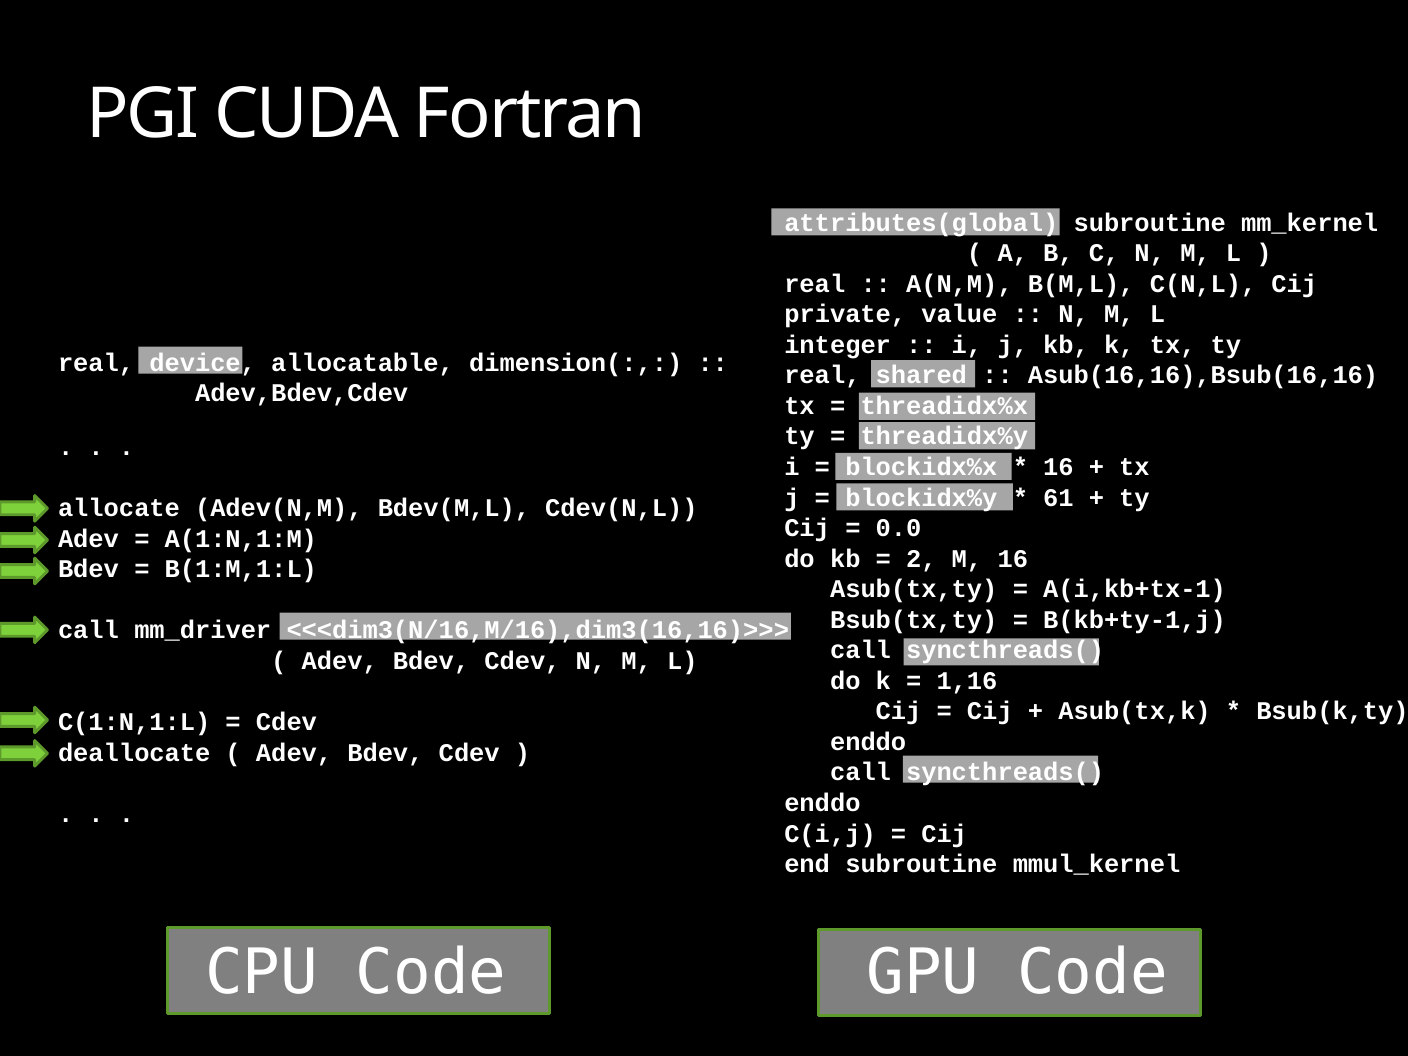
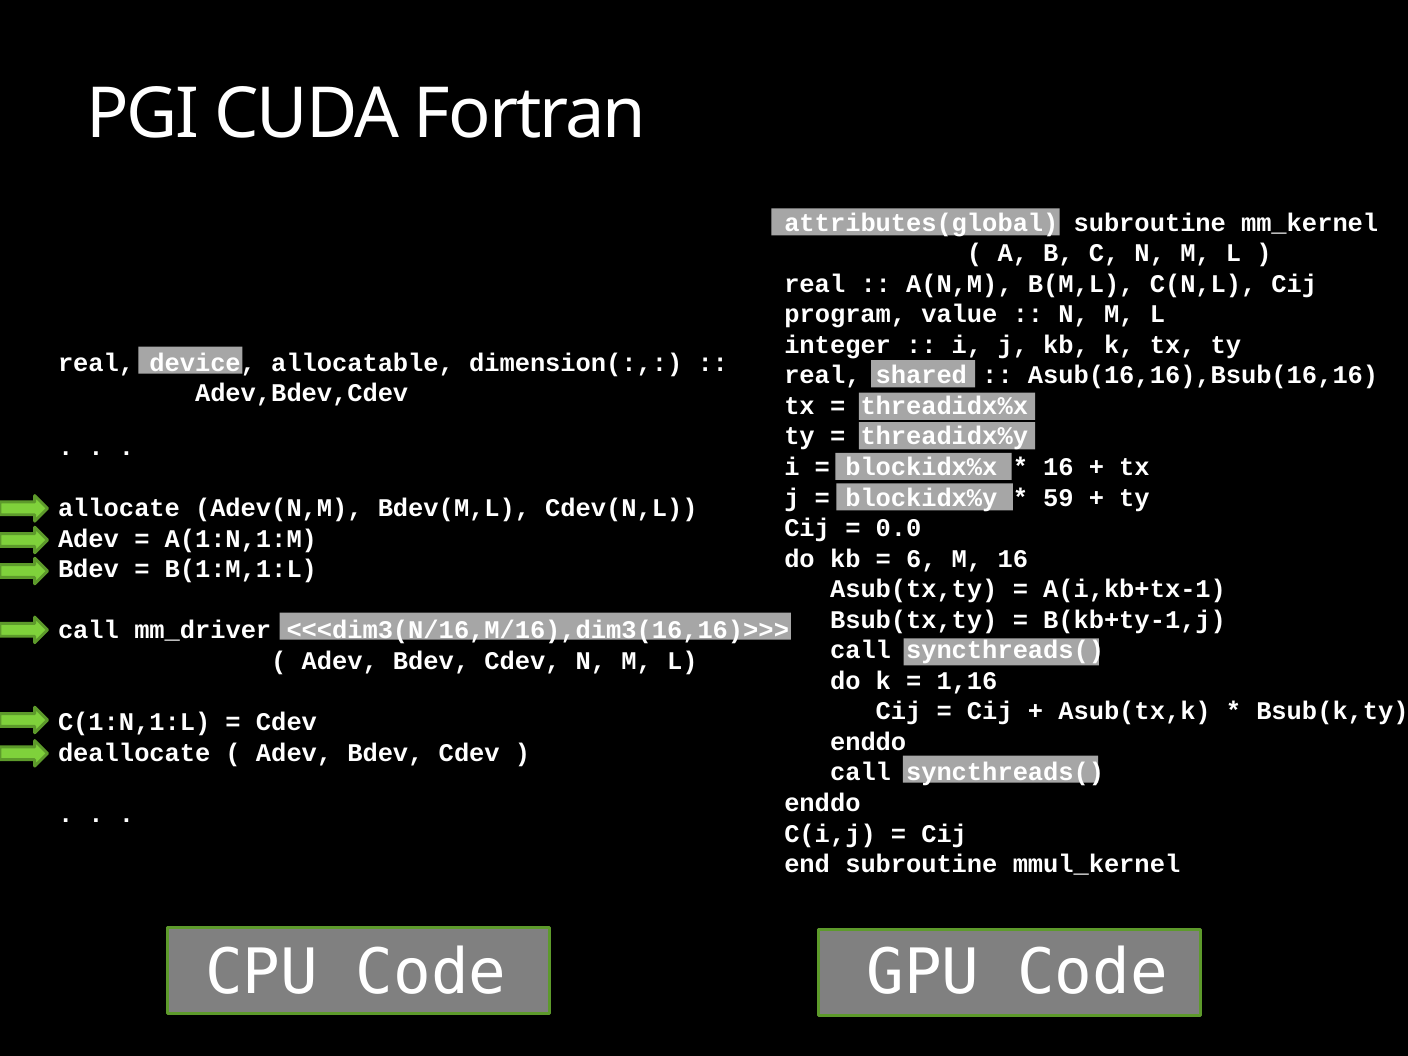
private: private -> program (845, 314)
61: 61 -> 59 (1058, 498)
2: 2 -> 6 (921, 559)
